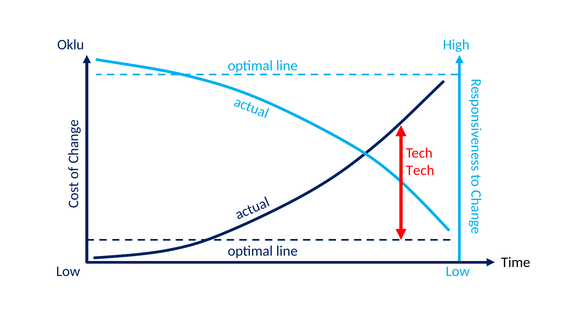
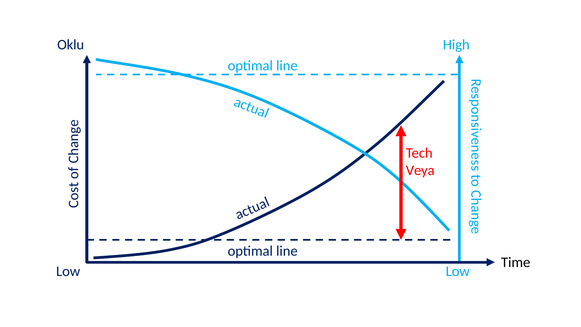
Tech: Tech -> Veya (420, 170)
